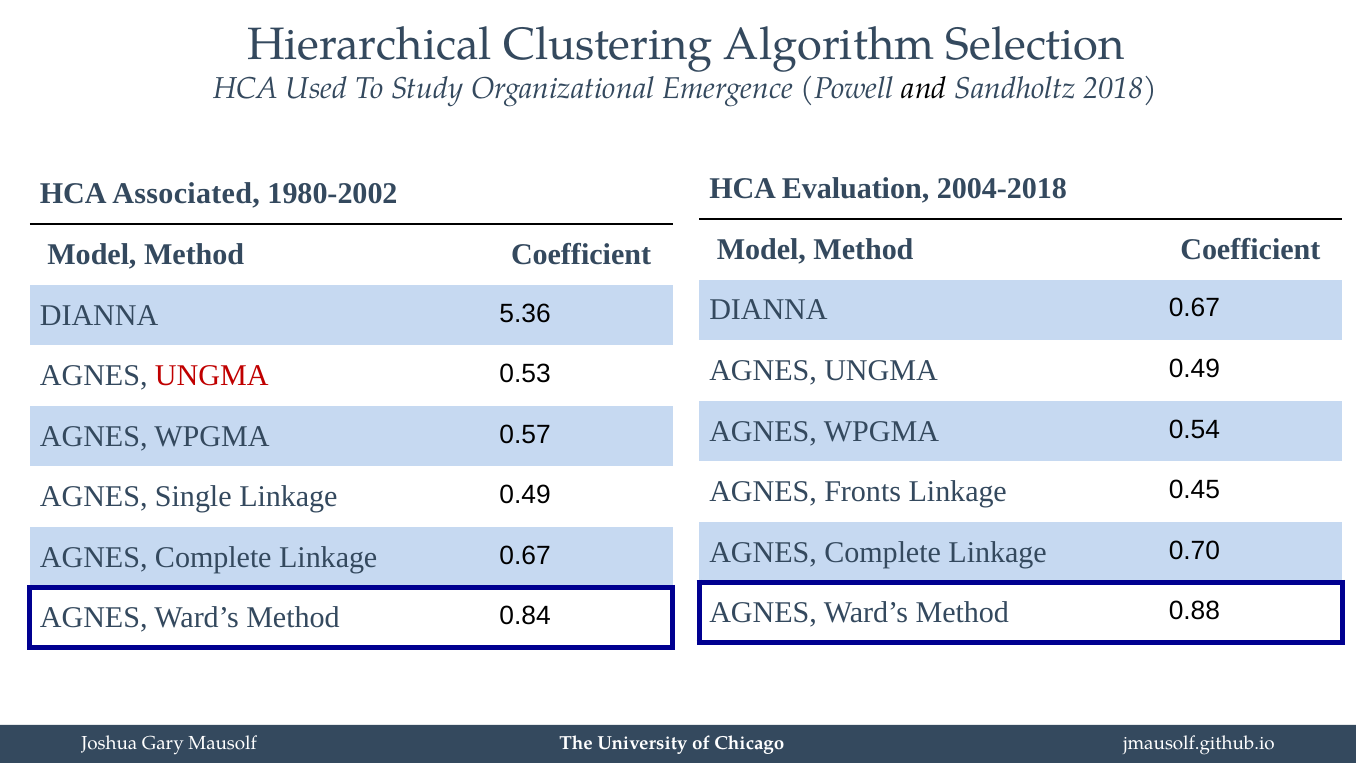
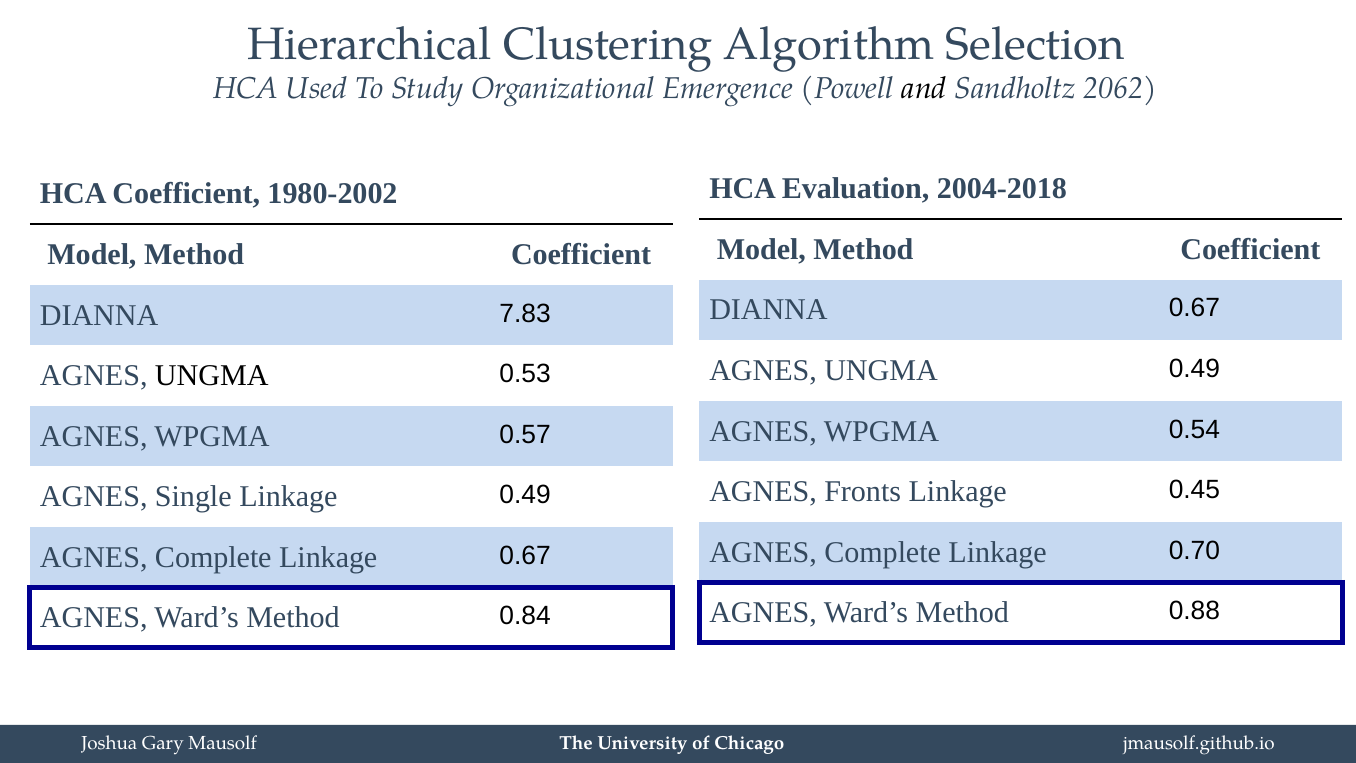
2018: 2018 -> 2062 (1120, 89)
HCA Associated: Associated -> Coefficient (186, 194)
5.36: 5.36 -> 7.83 (525, 313)
UNGMA colour: red -> black (212, 376)
